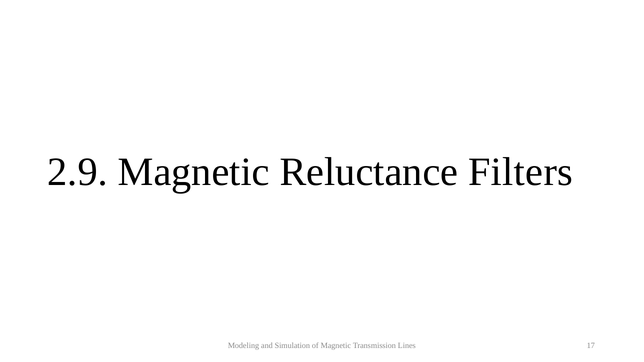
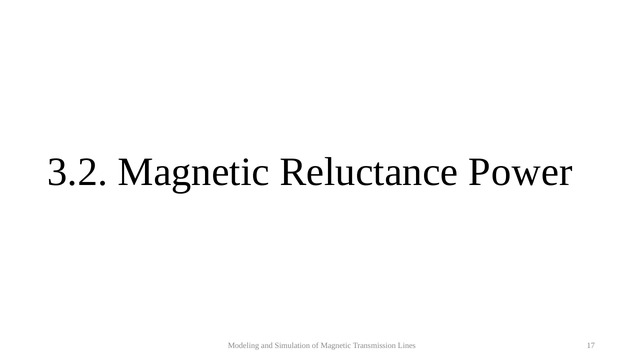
2.9: 2.9 -> 3.2 (78, 172)
Filters: Filters -> Power (521, 172)
